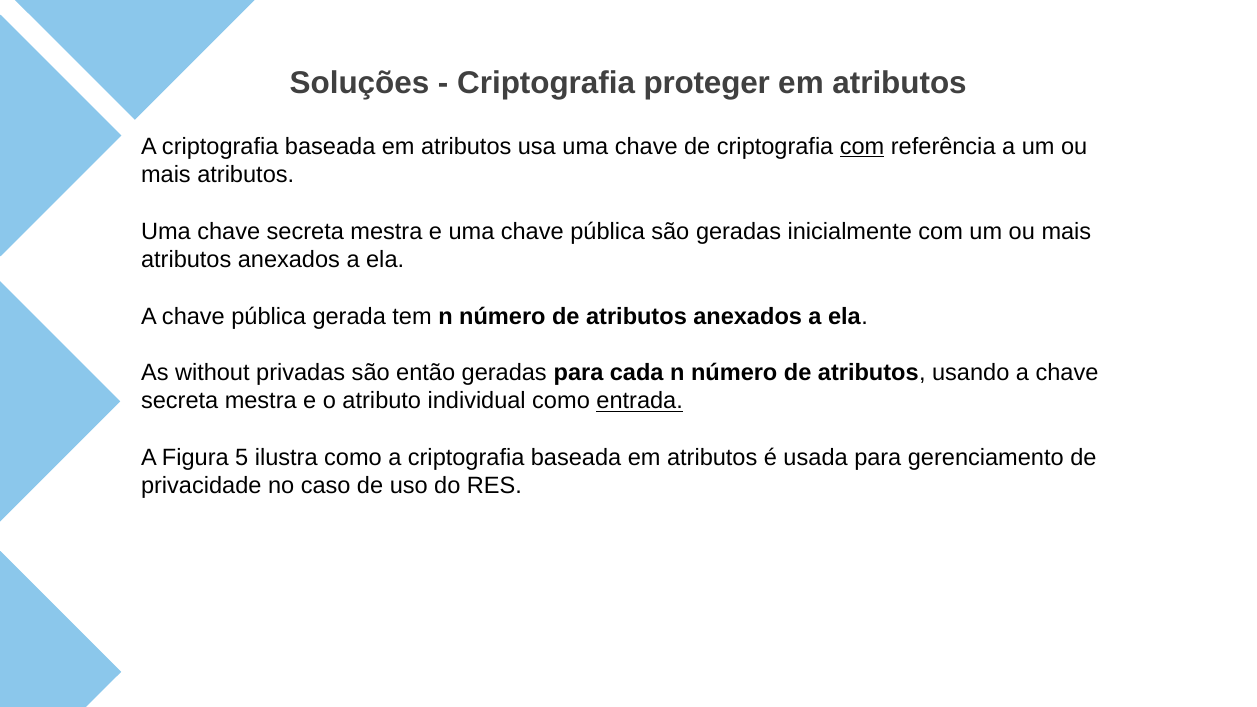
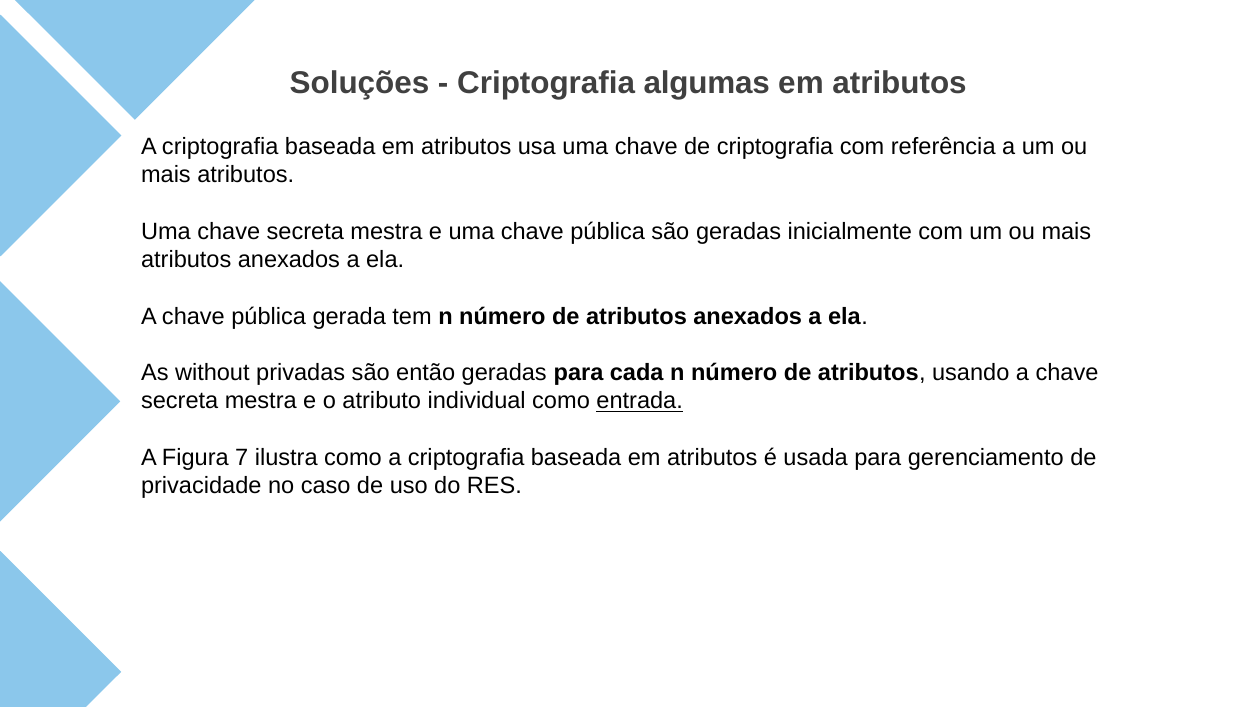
proteger: proteger -> algumas (707, 83)
com underline: present -> none (862, 147)
5: 5 -> 7 (242, 458)
